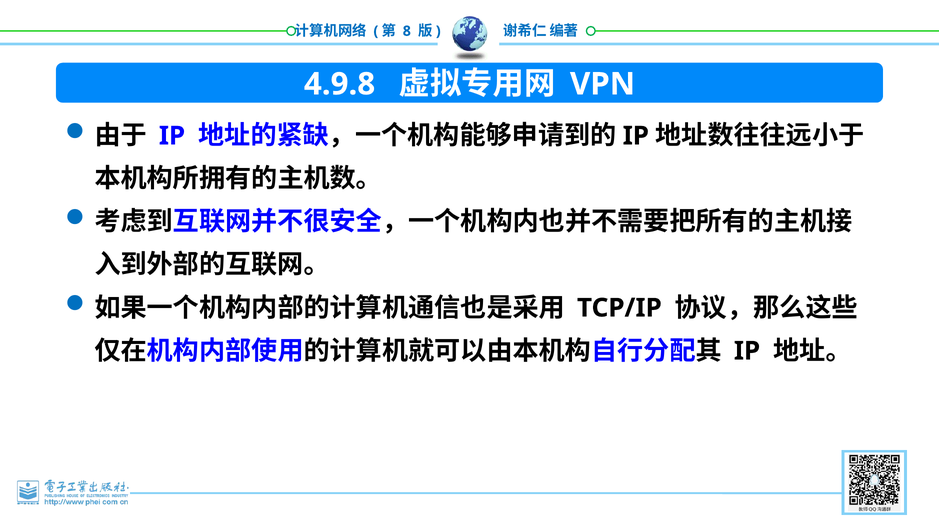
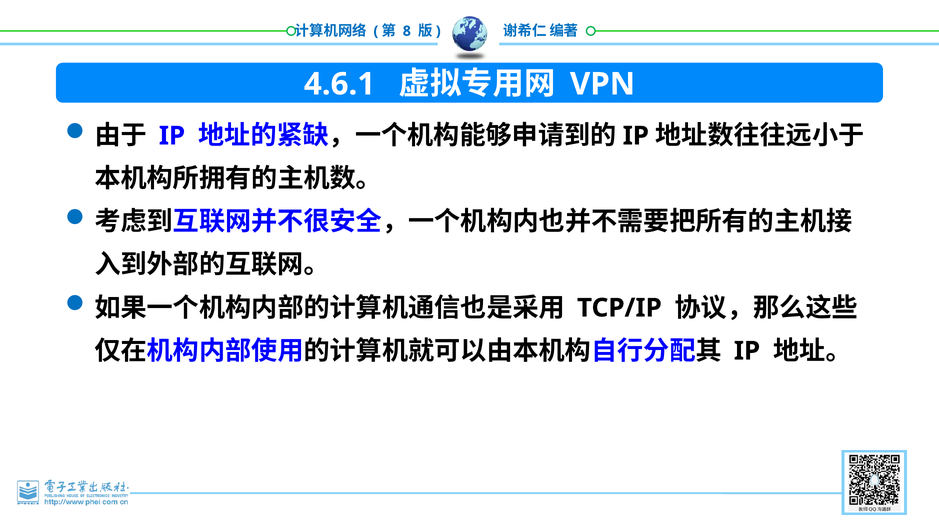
4.9.8: 4.9.8 -> 4.6.1 (340, 84)
